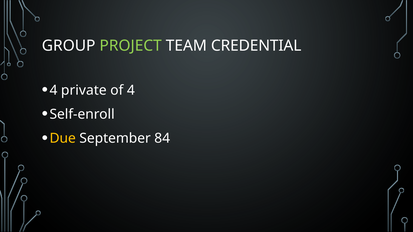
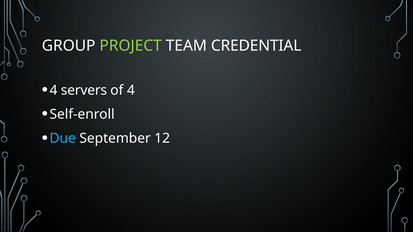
private: private -> servers (84, 90)
Due colour: yellow -> light blue (63, 139)
84: 84 -> 12 (162, 139)
